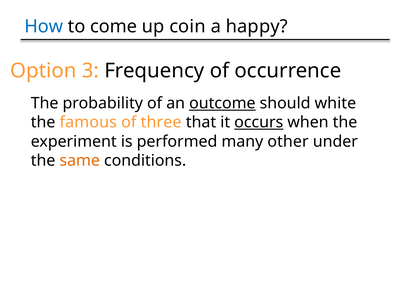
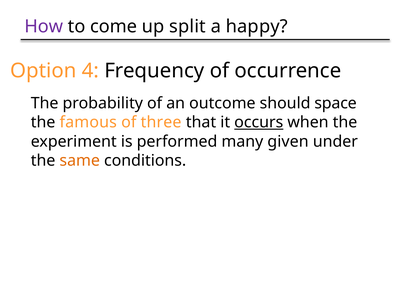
How colour: blue -> purple (44, 27)
coin: coin -> split (188, 27)
3: 3 -> 4 (90, 71)
outcome underline: present -> none (222, 103)
white: white -> space (336, 103)
other: other -> given (288, 142)
